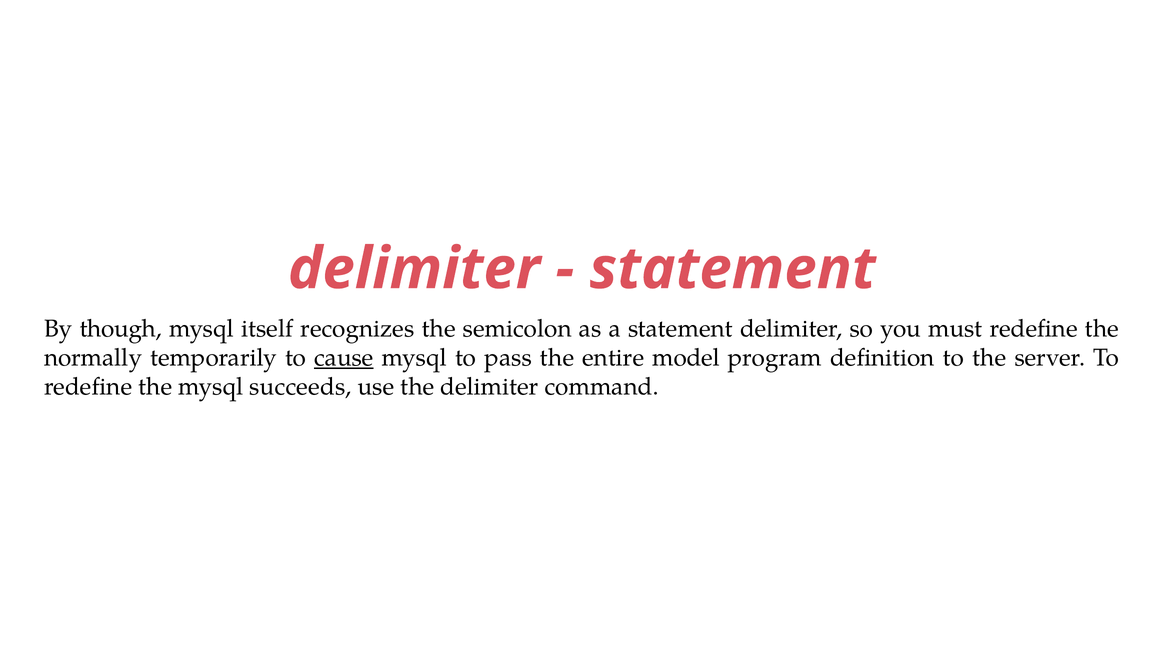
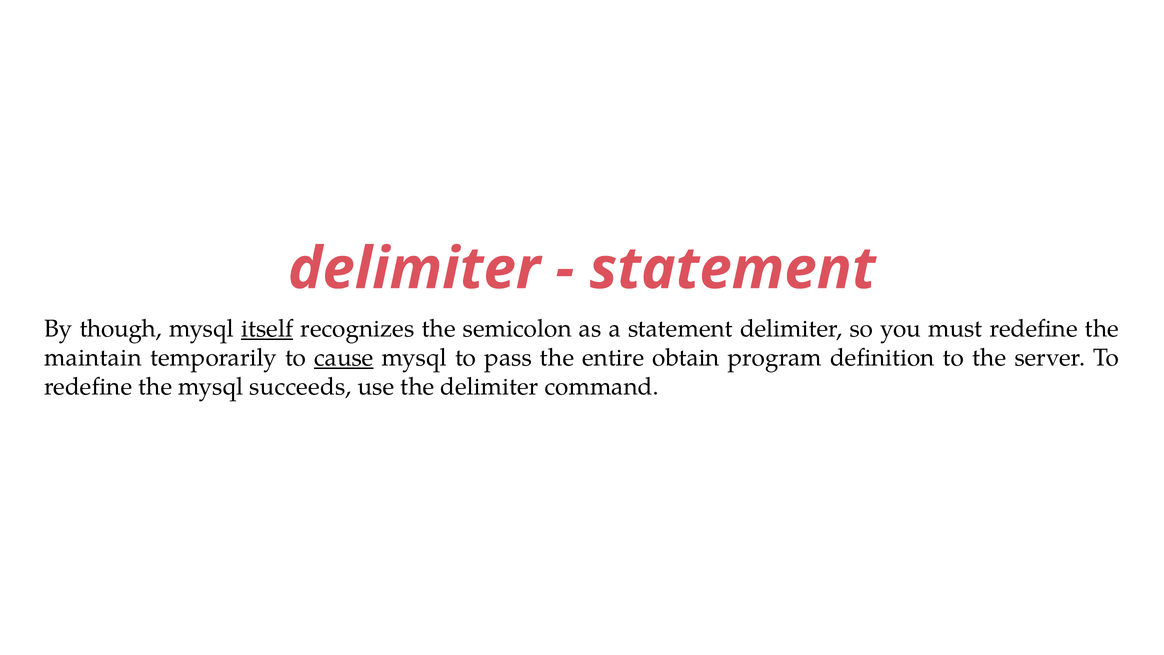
itself underline: none -> present (267, 329)
normally: normally -> maintain (93, 358)
model: model -> obtain (686, 358)
